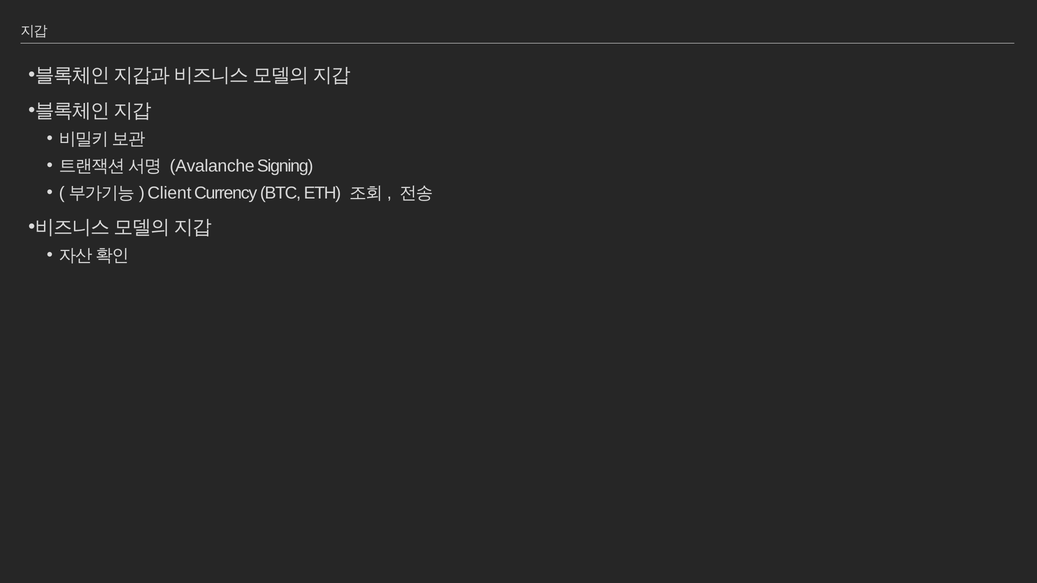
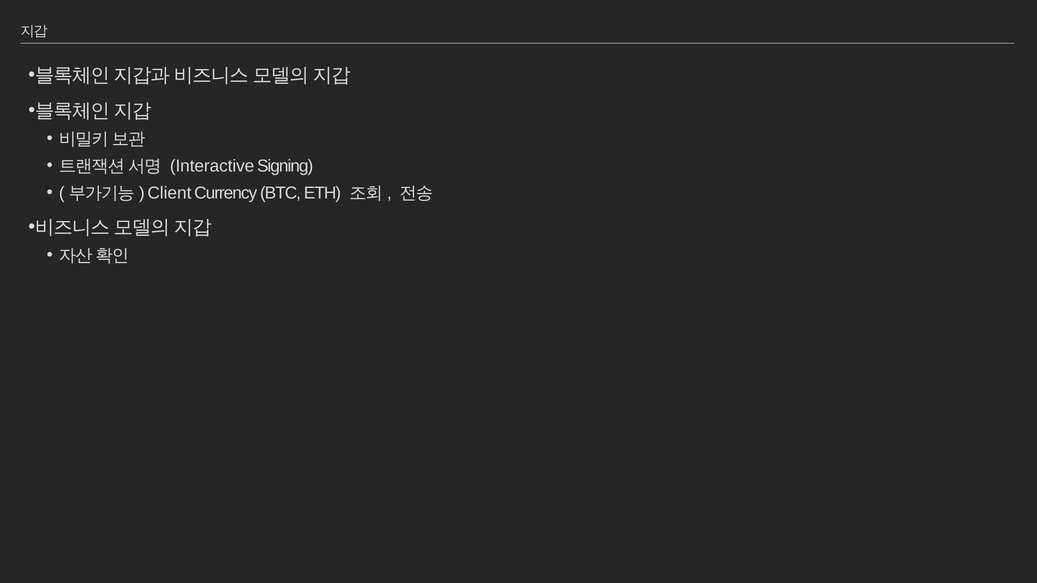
Avalanche: Avalanche -> Interactive (212, 166)
